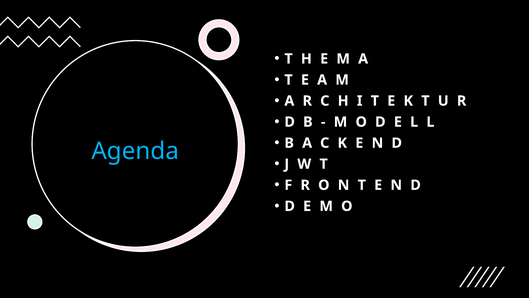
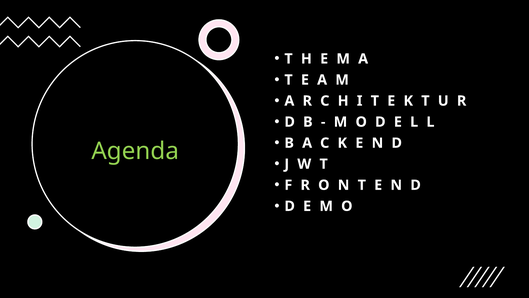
Agenda colour: light blue -> light green (135, 151)
